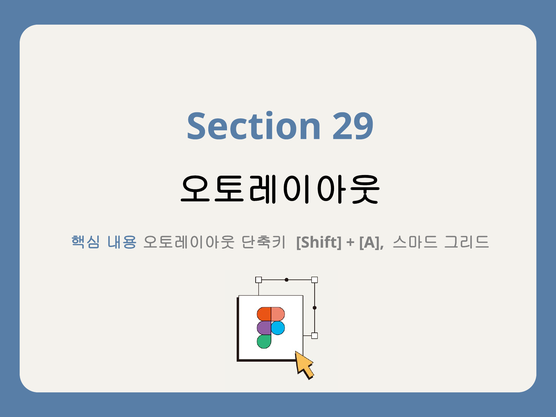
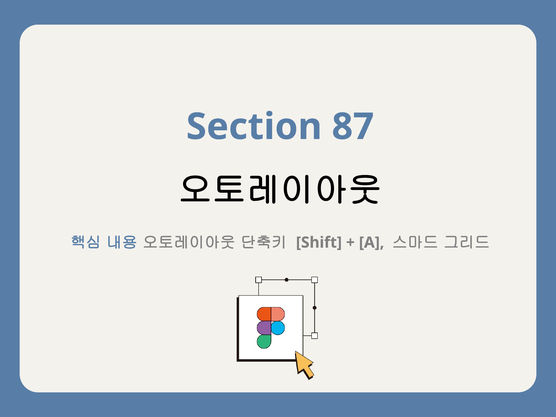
29: 29 -> 87 (353, 127)
